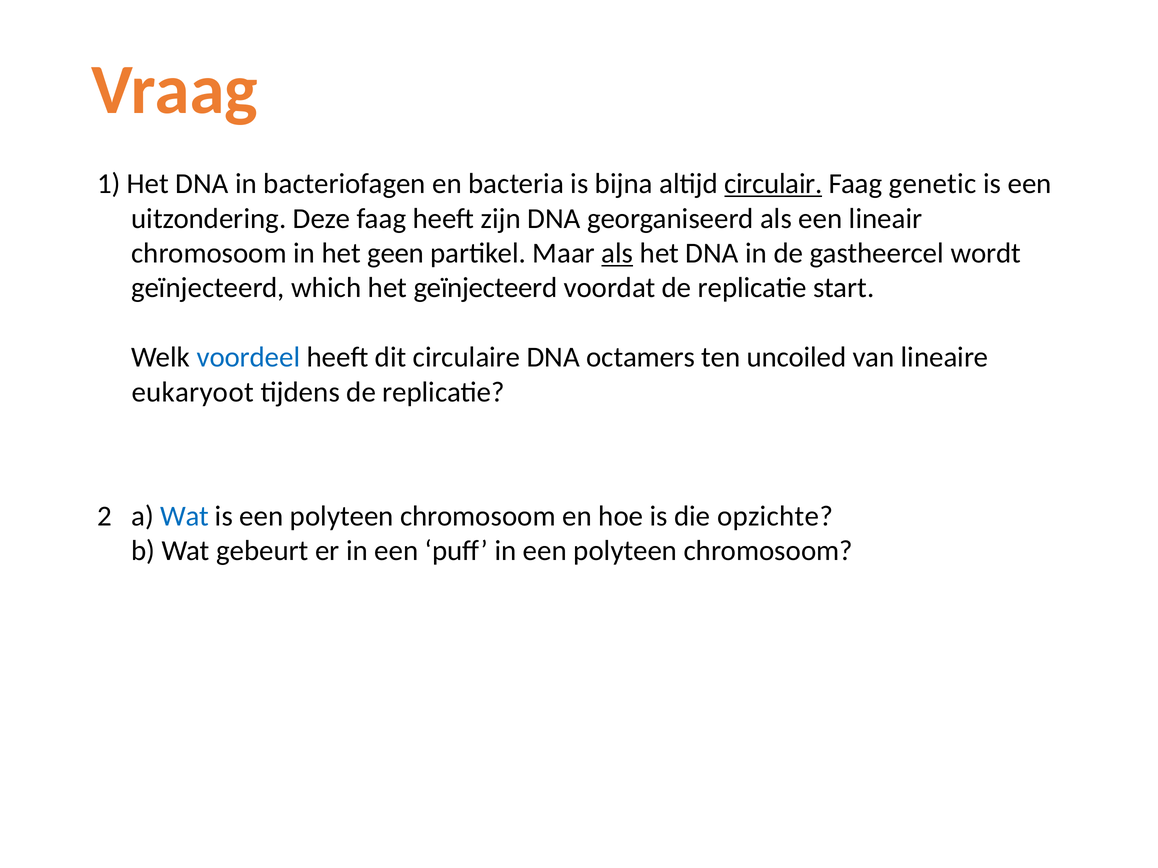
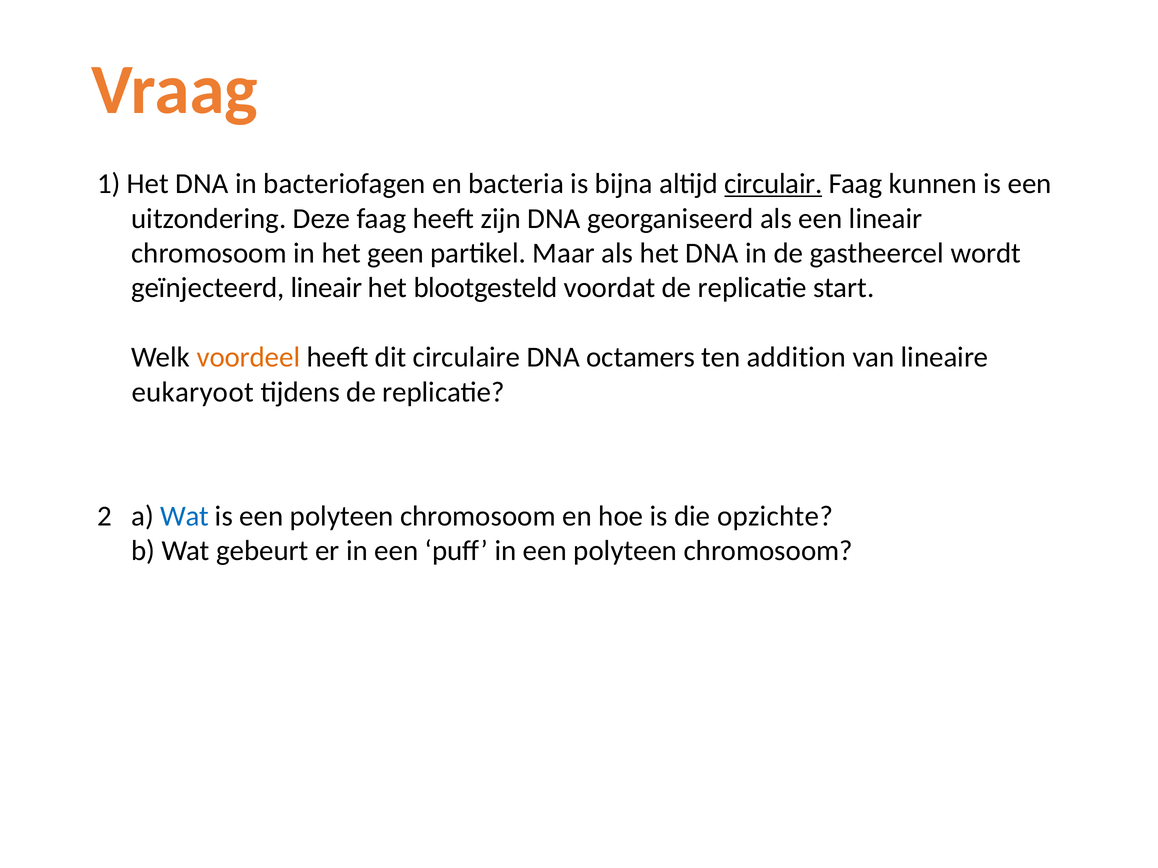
genetic: genetic -> kunnen (933, 184)
als underline: present -> none (617, 253)
geïnjecteerd which: which -> lineair (326, 288)
het geïnjecteerd: geïnjecteerd -> blootgesteld (486, 288)
voordeel colour: blue -> orange (248, 358)
uncoiled: uncoiled -> addition (796, 358)
